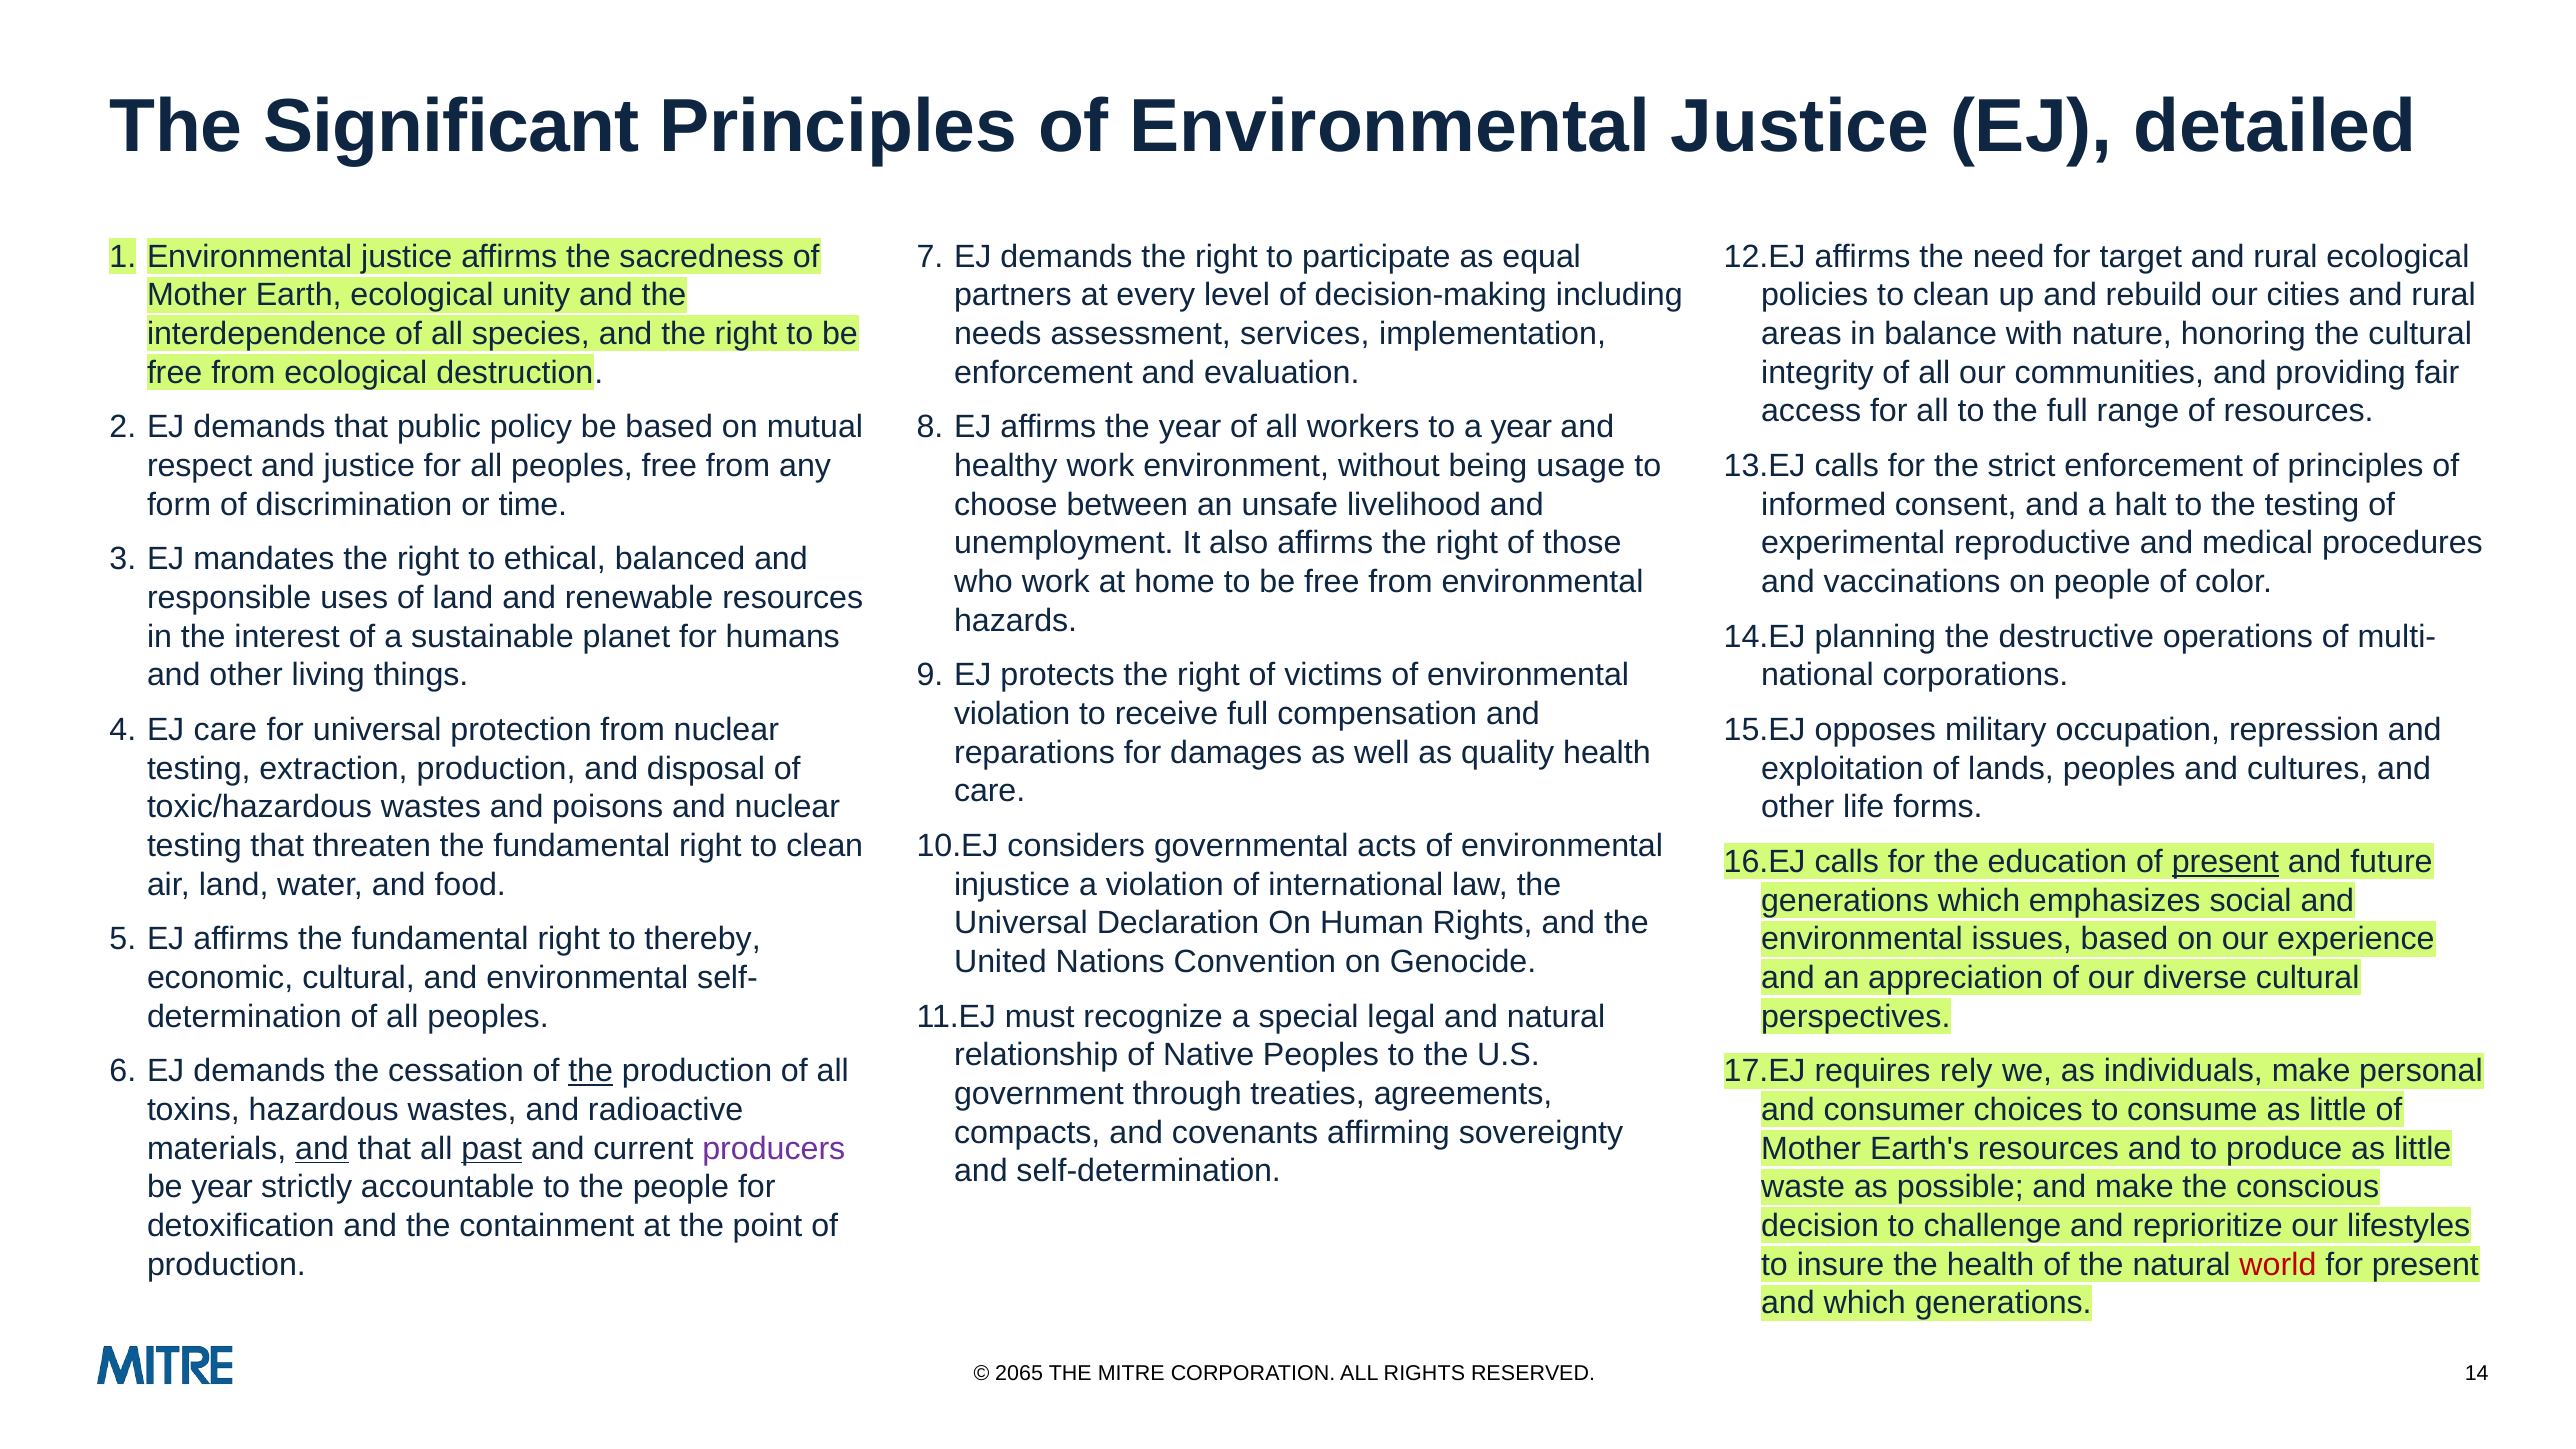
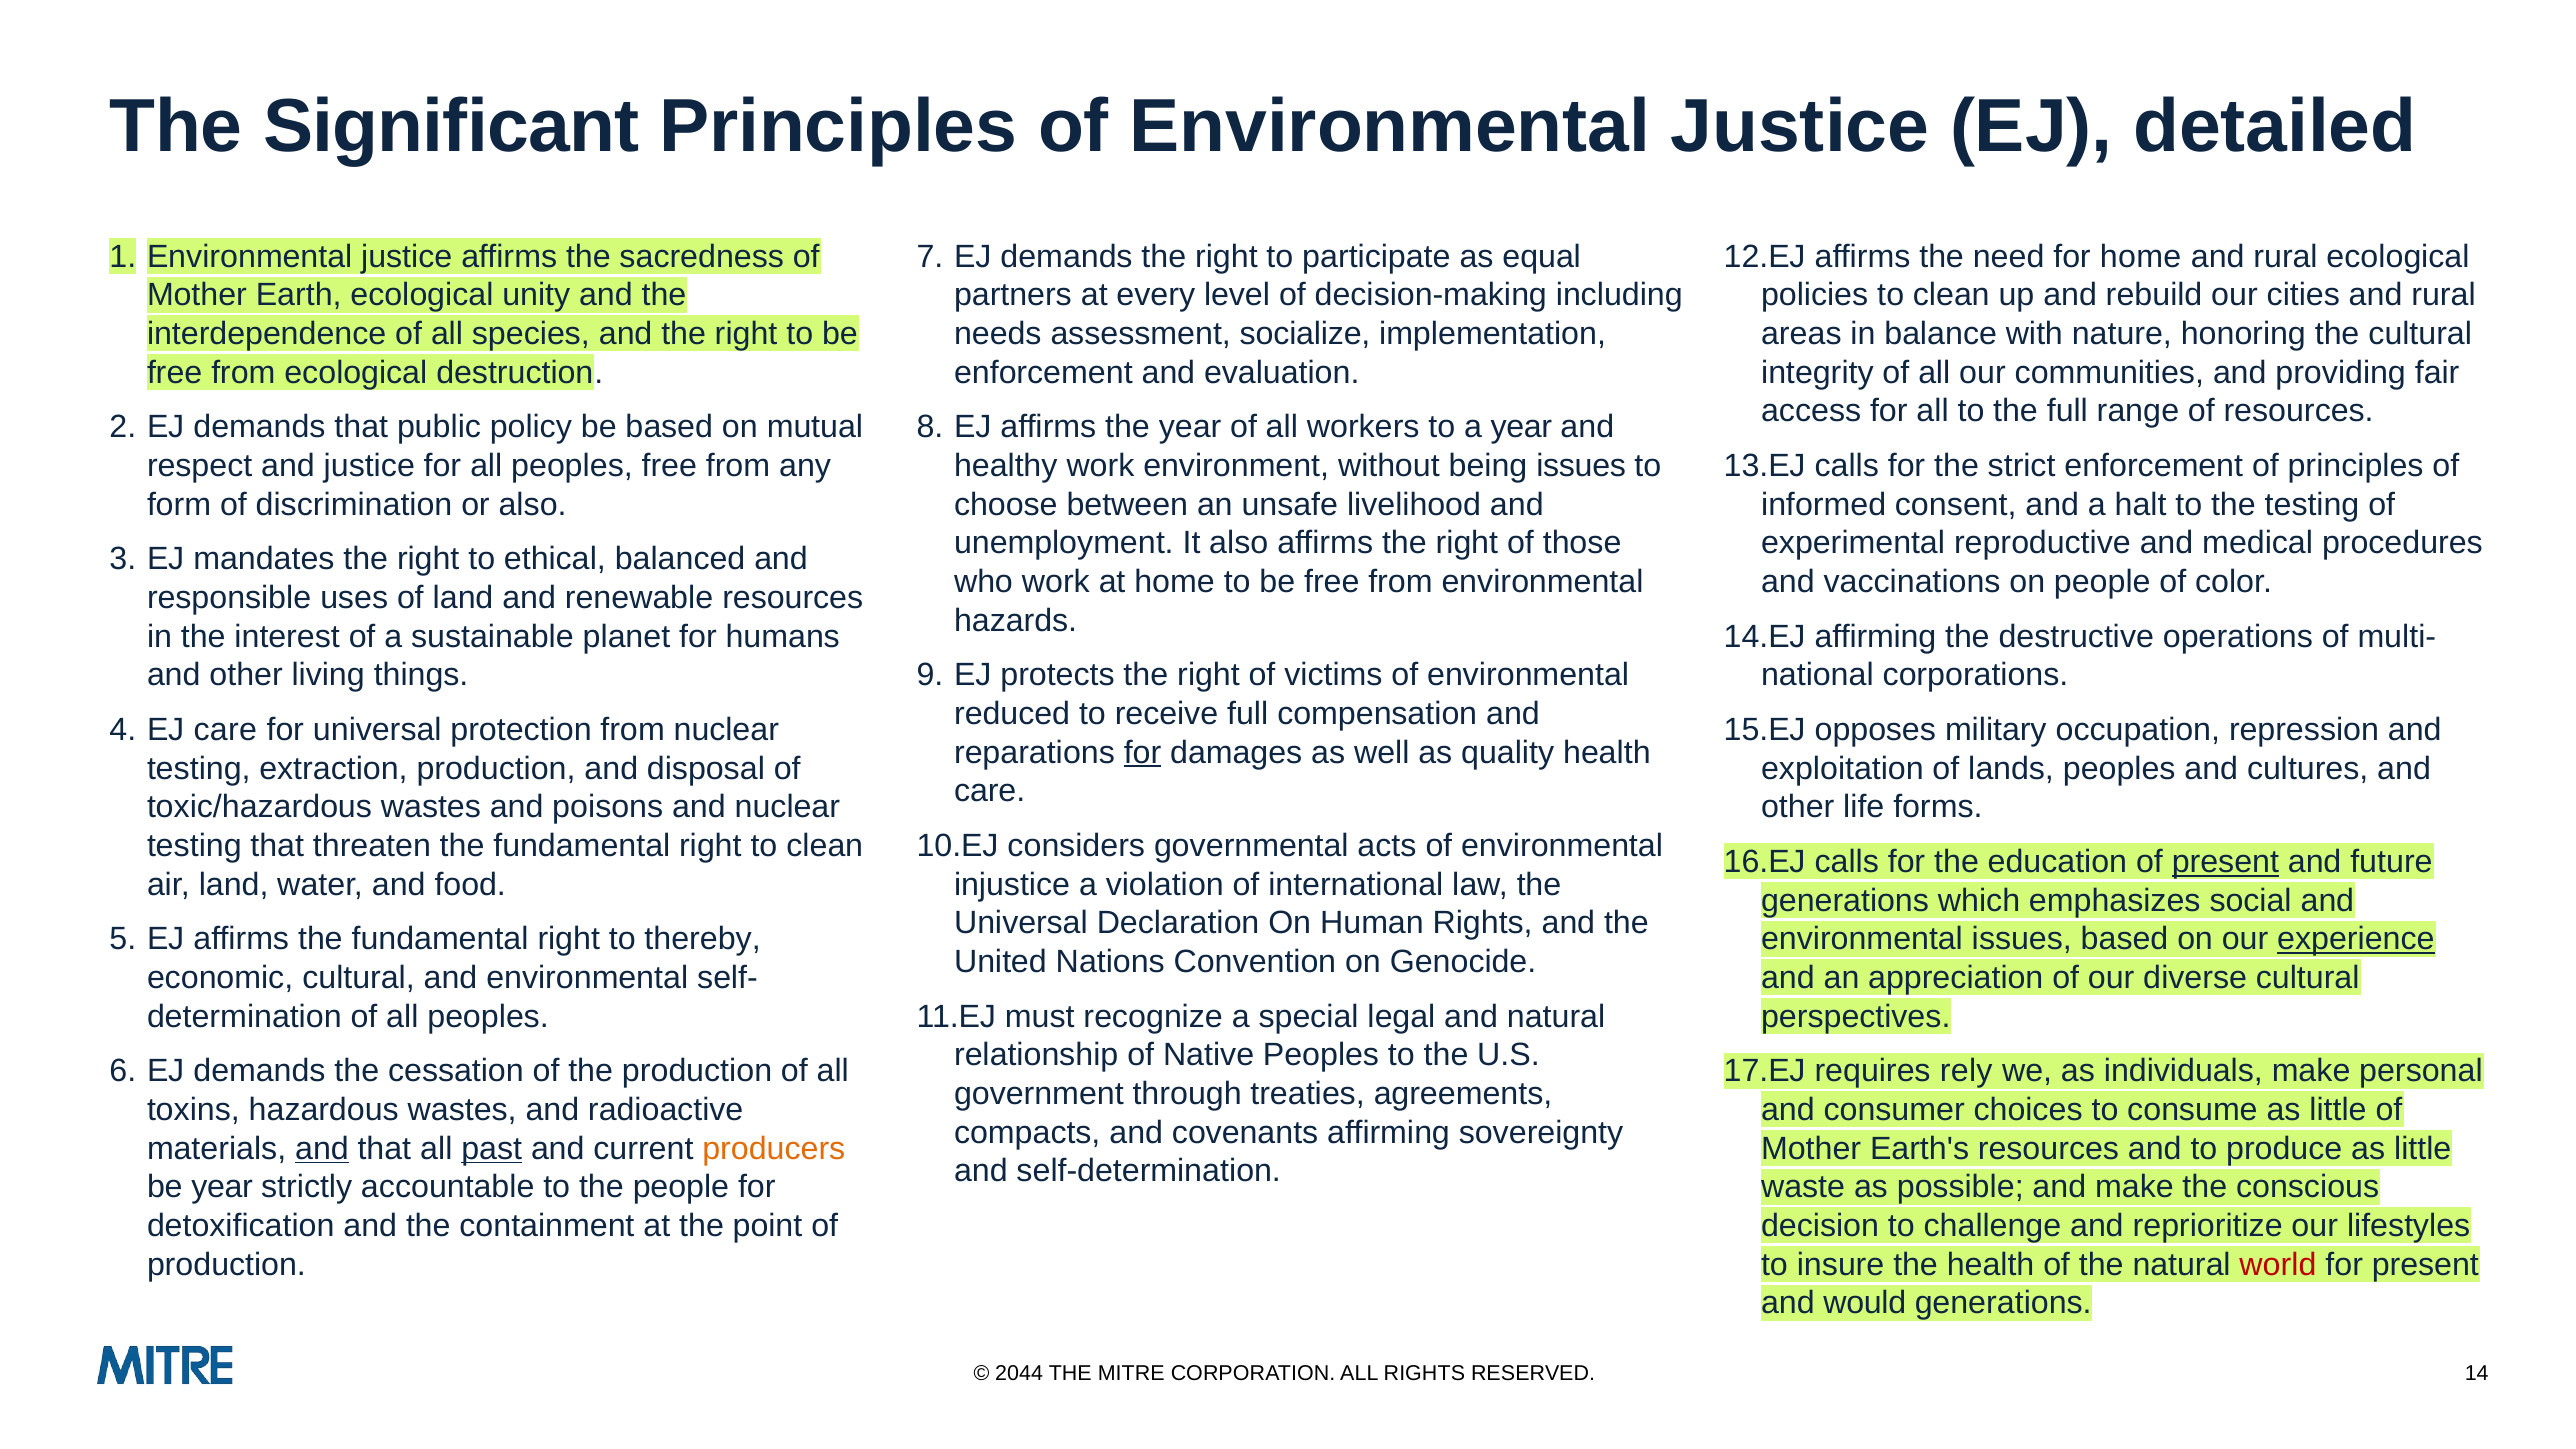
for target: target -> home (2141, 257)
services: services -> socialize (1305, 334)
being usage: usage -> issues (1581, 466)
or time: time -> also (533, 505)
planning: planning -> affirming (1875, 637)
violation: violation -> reduced (1012, 714)
for underline: none -> present (1143, 753)
experience underline: none -> present (2356, 939)
the underline: present -> none (591, 1071)
producers colour: purple -> orange (774, 1149)
and which: which -> would (1865, 1303)
2065: 2065 -> 2044 (1019, 1373)
